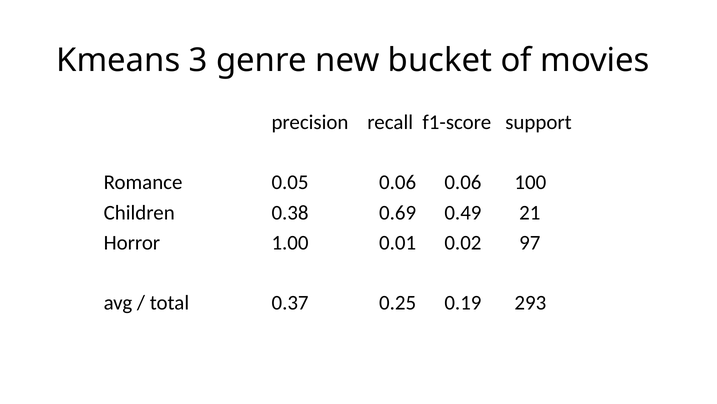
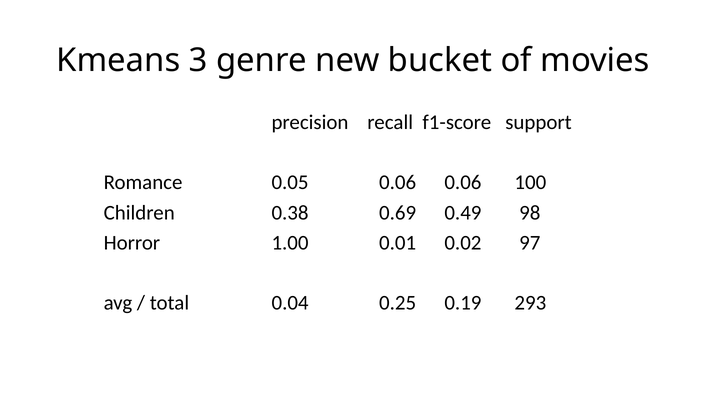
21: 21 -> 98 (530, 212)
0.37: 0.37 -> 0.04 (290, 302)
